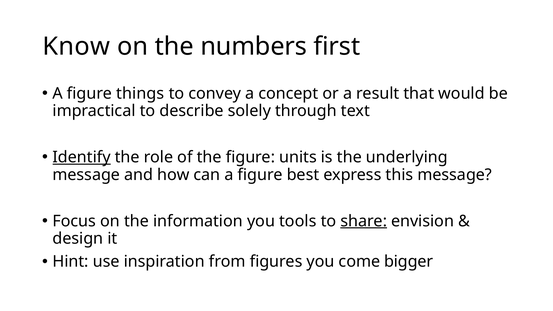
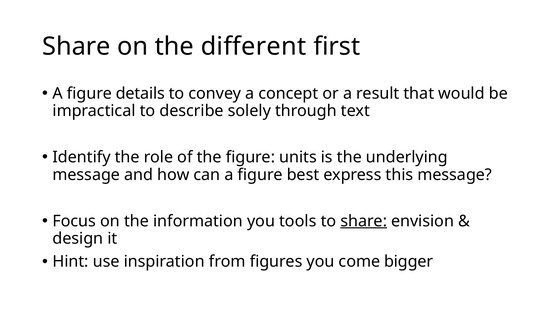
Know: Know -> Share (76, 46)
numbers: numbers -> different (253, 46)
things: things -> details (140, 93)
Identify underline: present -> none (82, 157)
